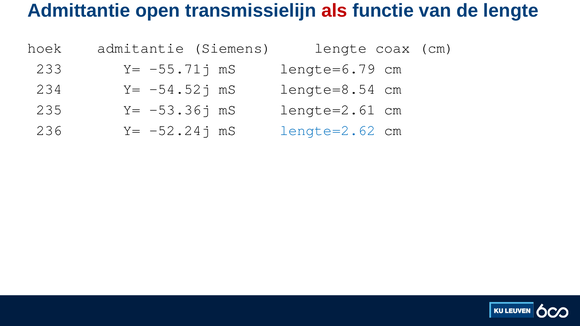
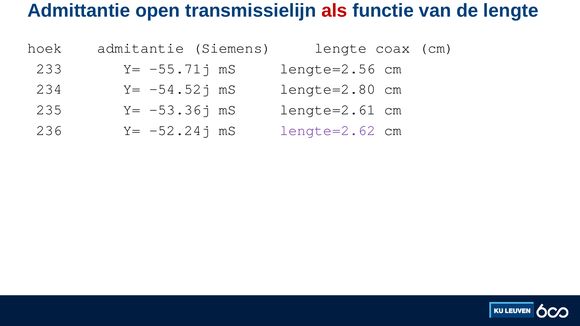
lengte=6.79: lengte=6.79 -> lengte=2.56 (328, 69)
lengte=8.54: lengte=8.54 -> lengte=2.80 (328, 89)
lengte=2.62 colour: blue -> purple (328, 130)
